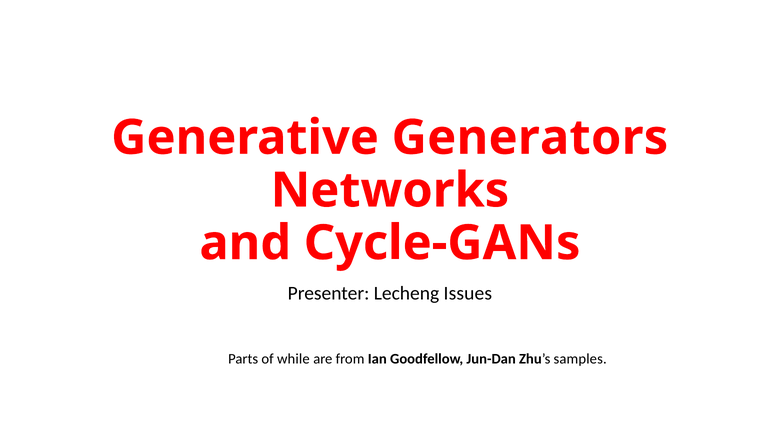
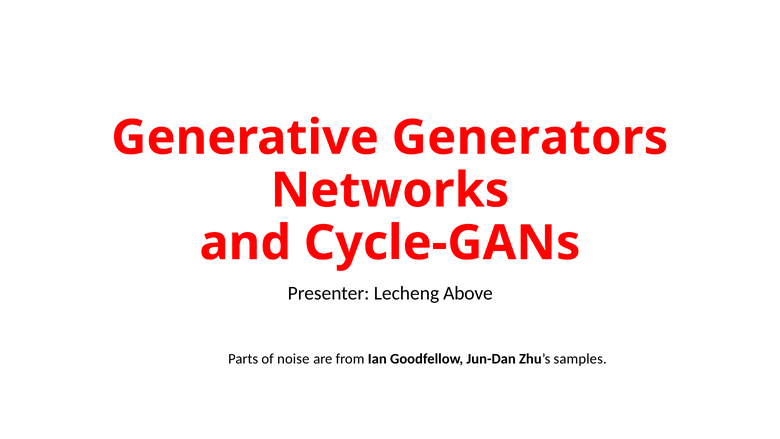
Issues: Issues -> Above (468, 293)
while: while -> noise (293, 359)
